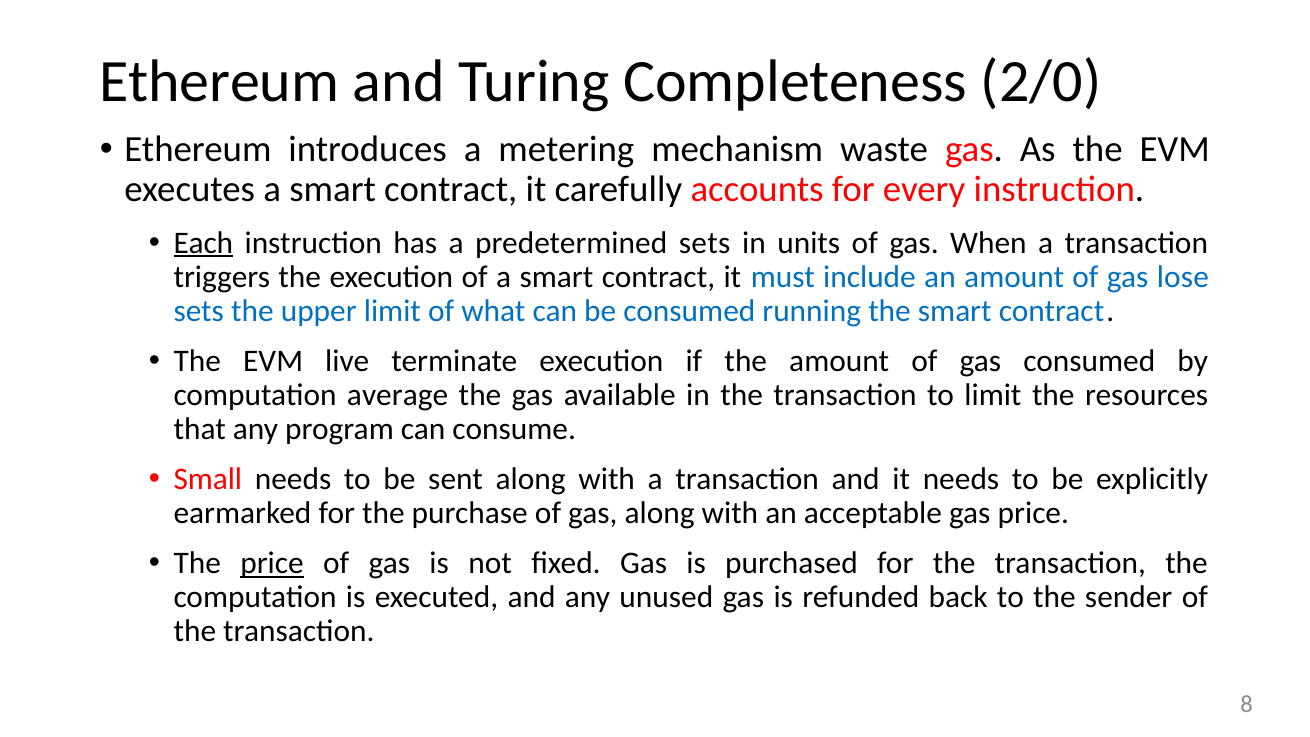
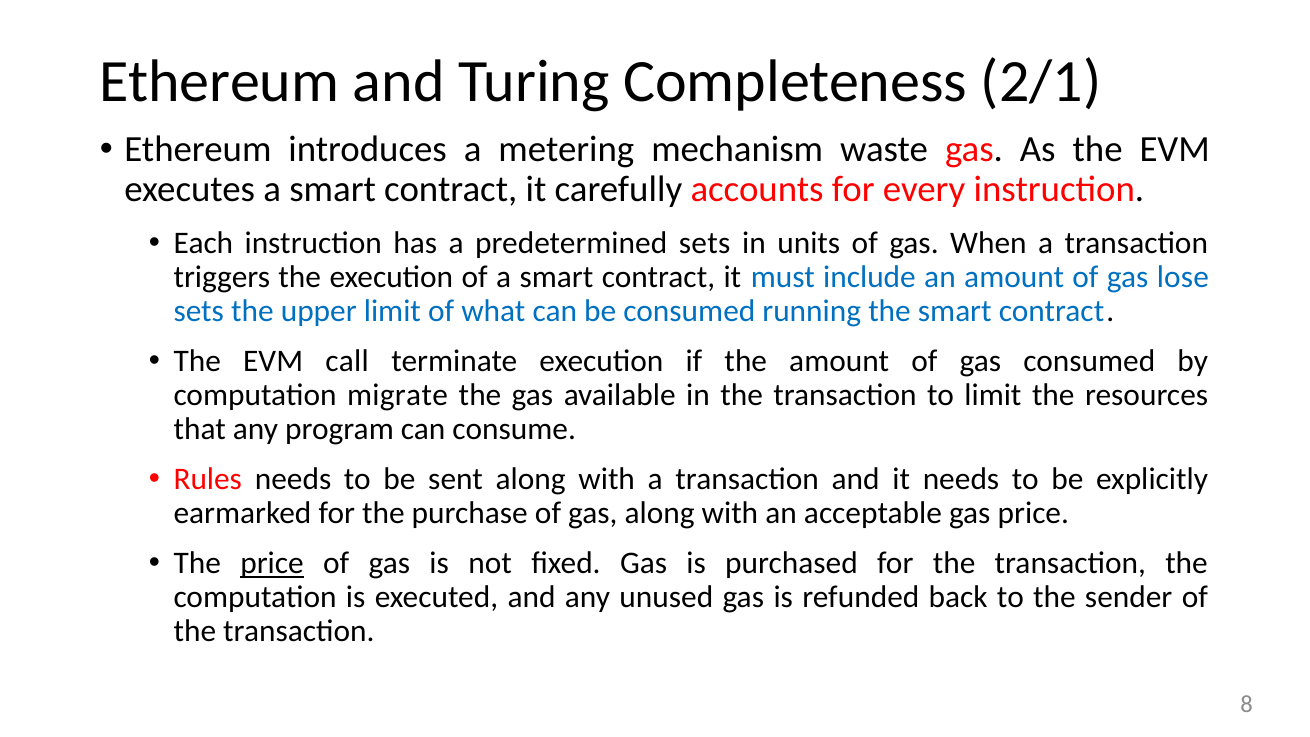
2/0: 2/0 -> 2/1 (1041, 82)
Each underline: present -> none (203, 243)
live: live -> call (347, 361)
average: average -> migrate (397, 395)
Small: Small -> Rules (208, 479)
